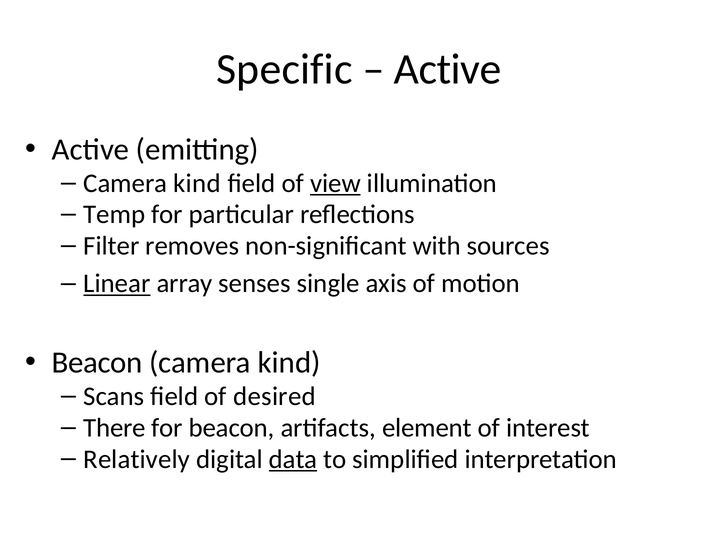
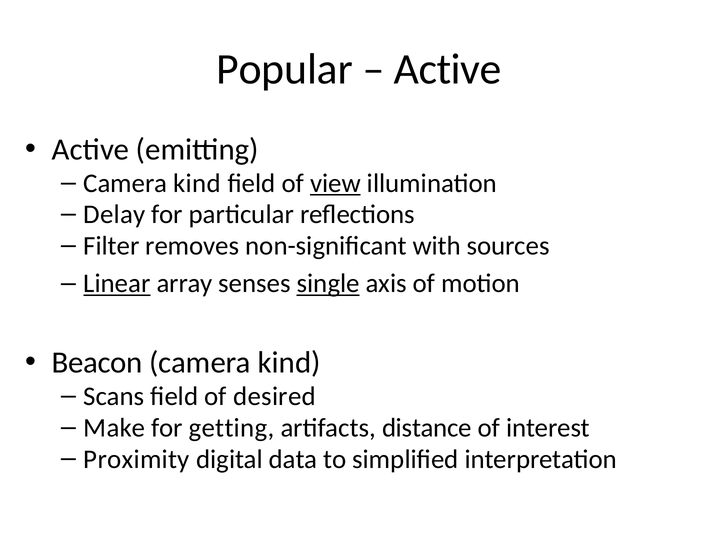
Specific: Specific -> Popular (285, 69)
Temp: Temp -> Delay (114, 215)
single underline: none -> present (328, 284)
There: There -> Make (114, 428)
for beacon: beacon -> getting (231, 428)
element: element -> distance (427, 428)
Relatively: Relatively -> Proximity (137, 460)
data underline: present -> none (293, 460)
